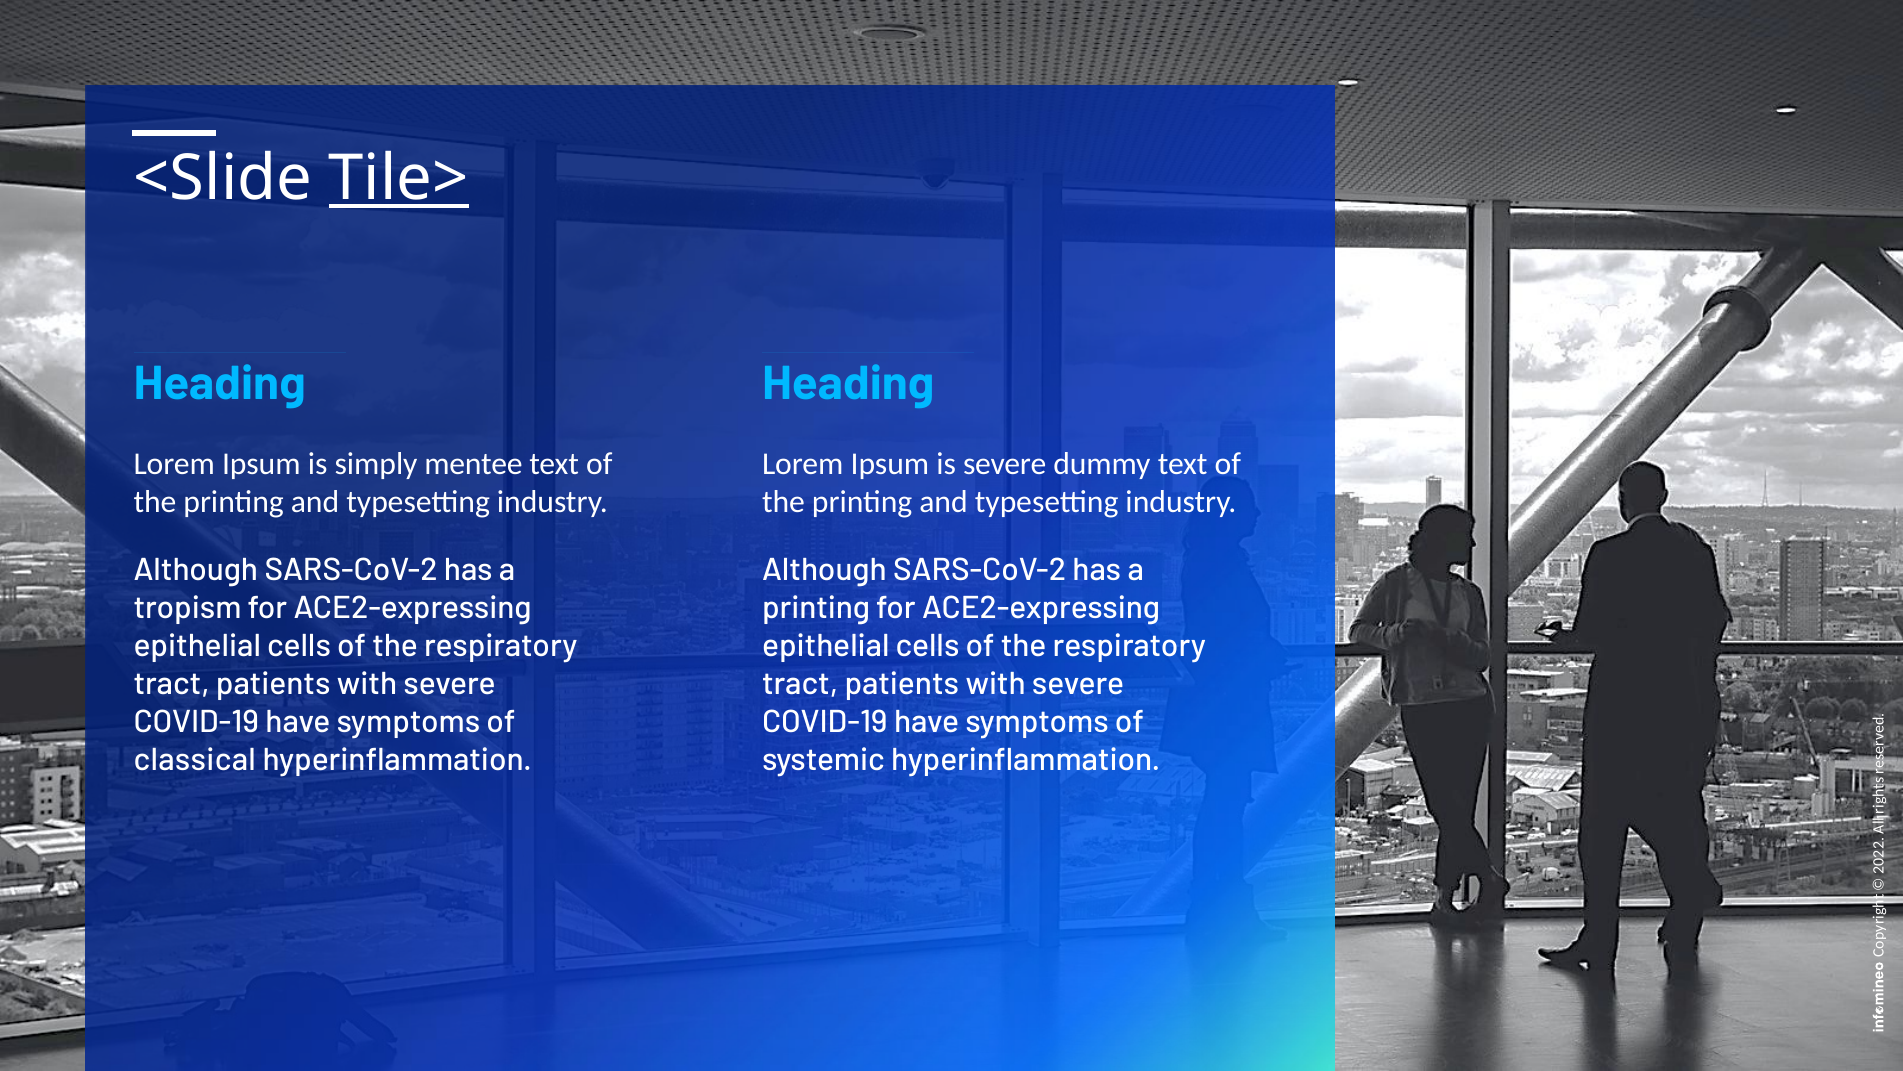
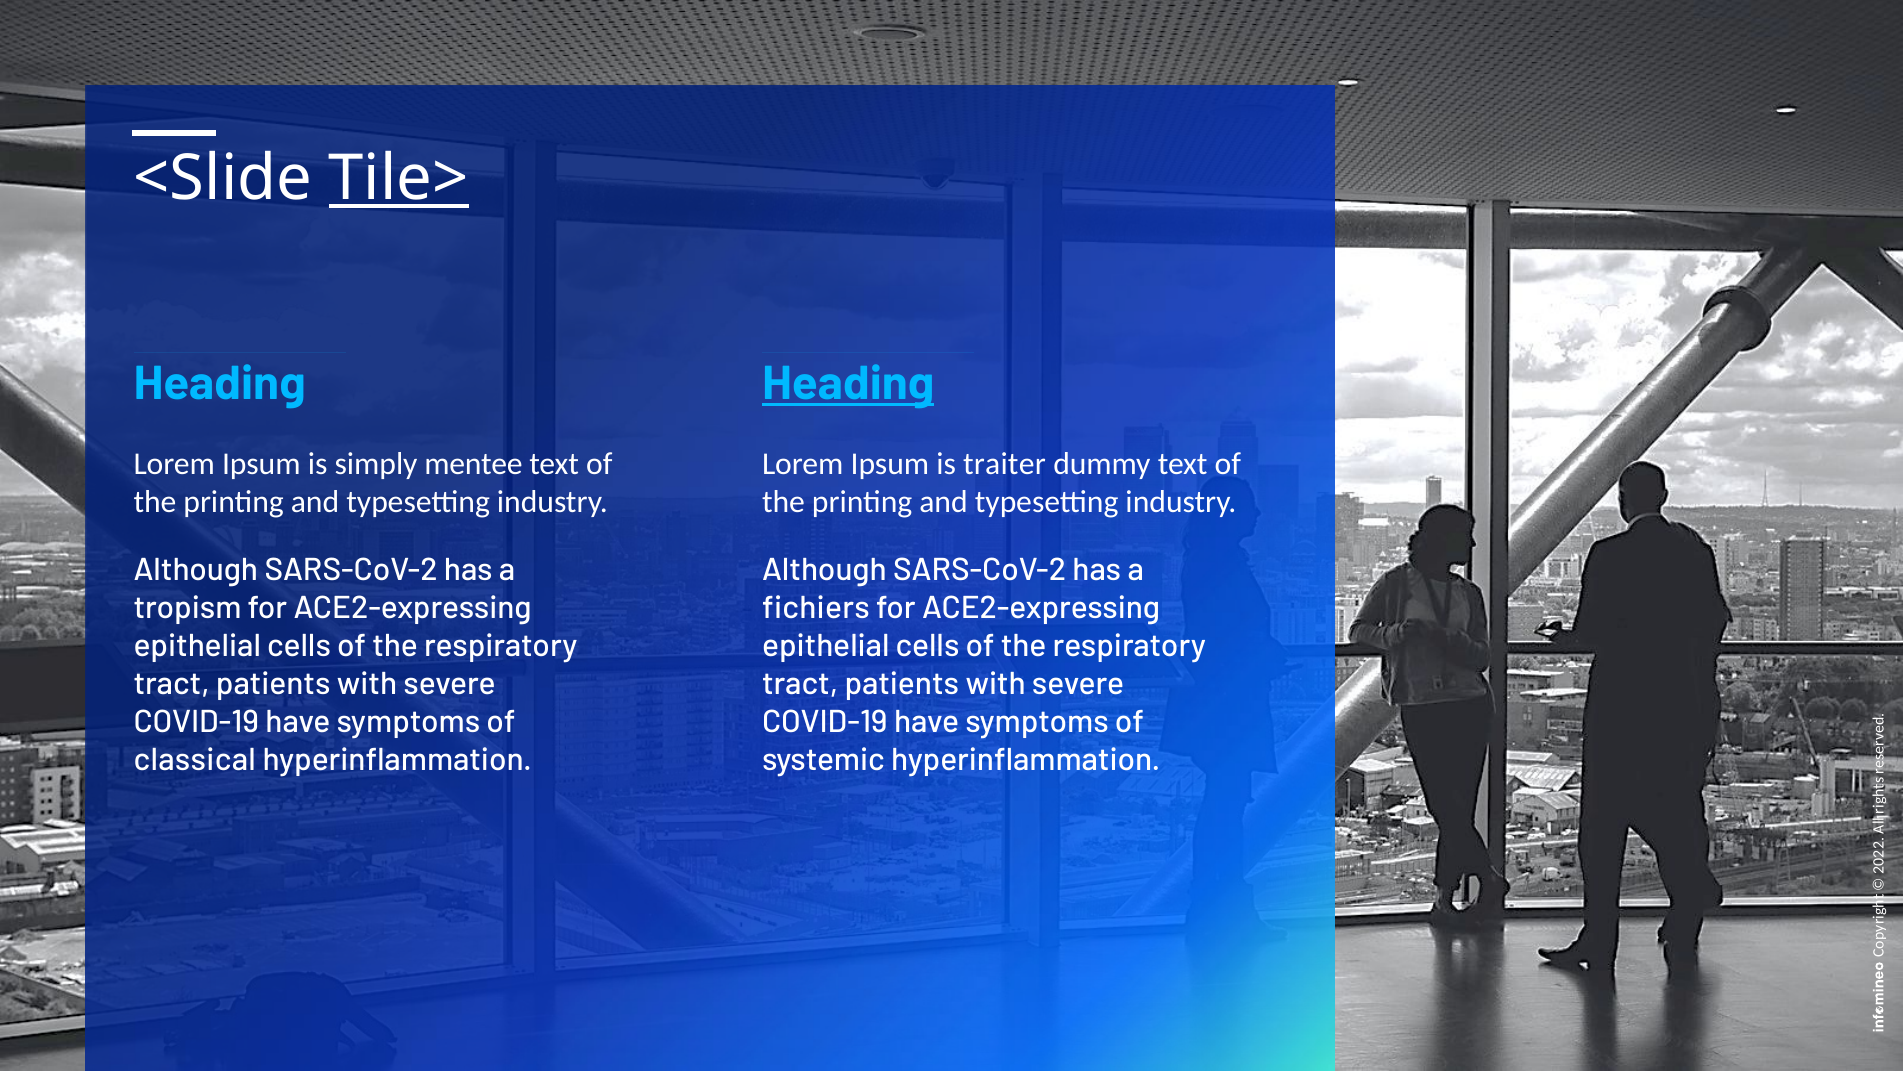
Heading underline: none -> present (848, 384)
is severe: severe -> traiter (1004, 464)
printing: printing -> fichiers (816, 608)
